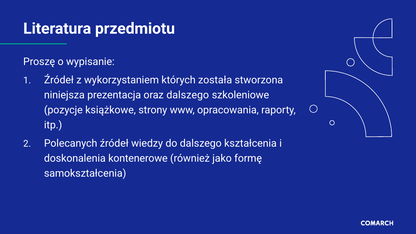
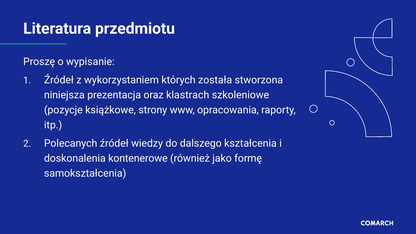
oraz dalszego: dalszego -> klastrach (188, 95)
